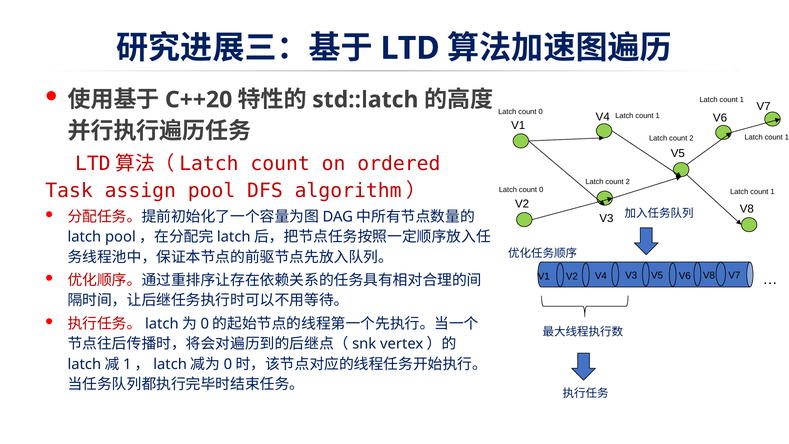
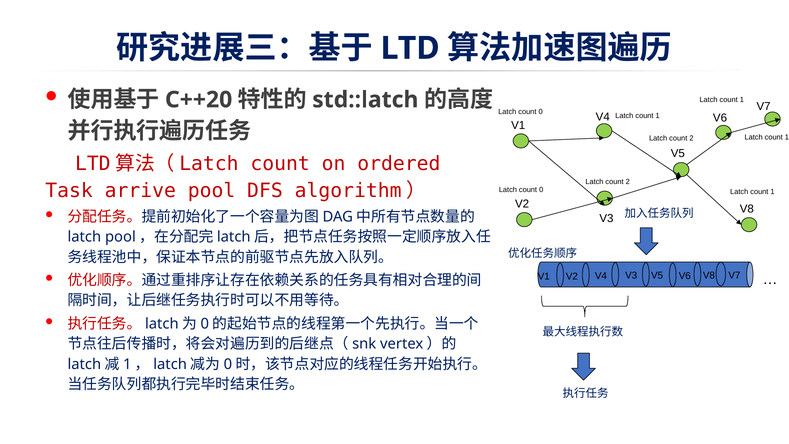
assign: assign -> arrive (140, 191)
